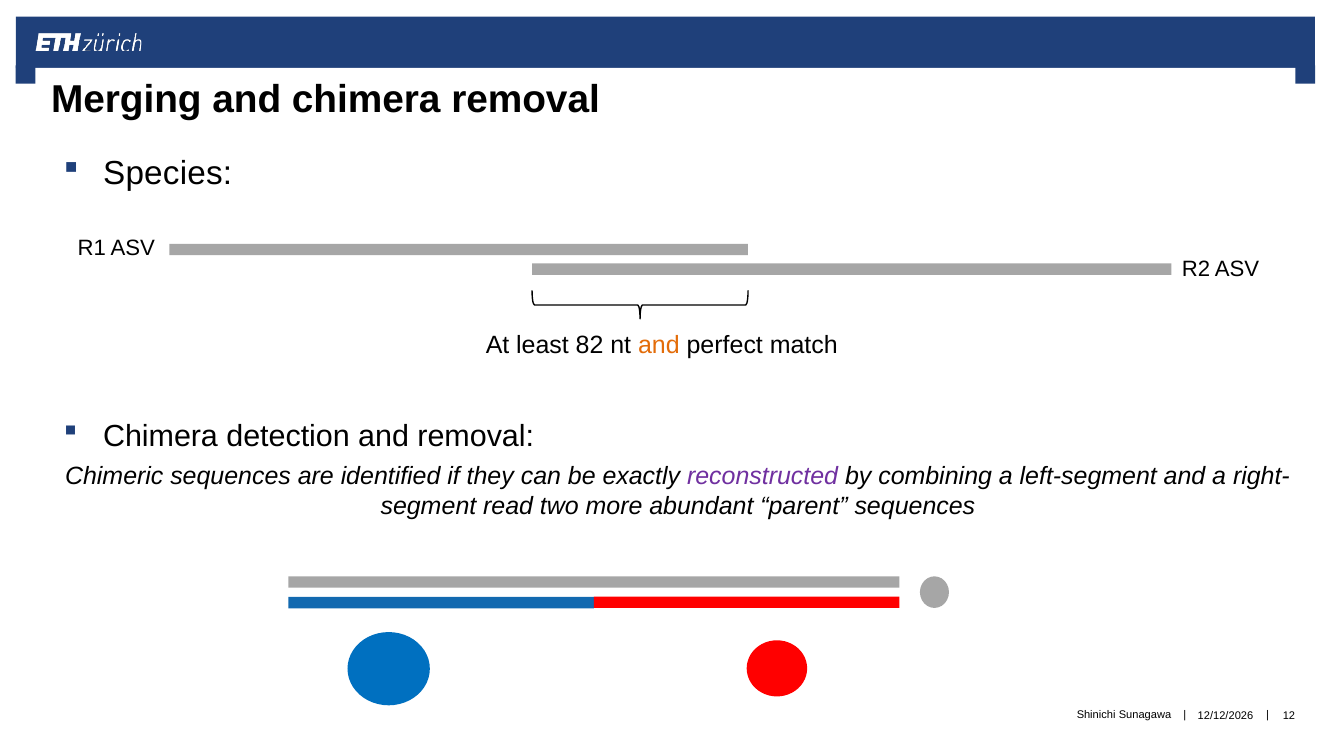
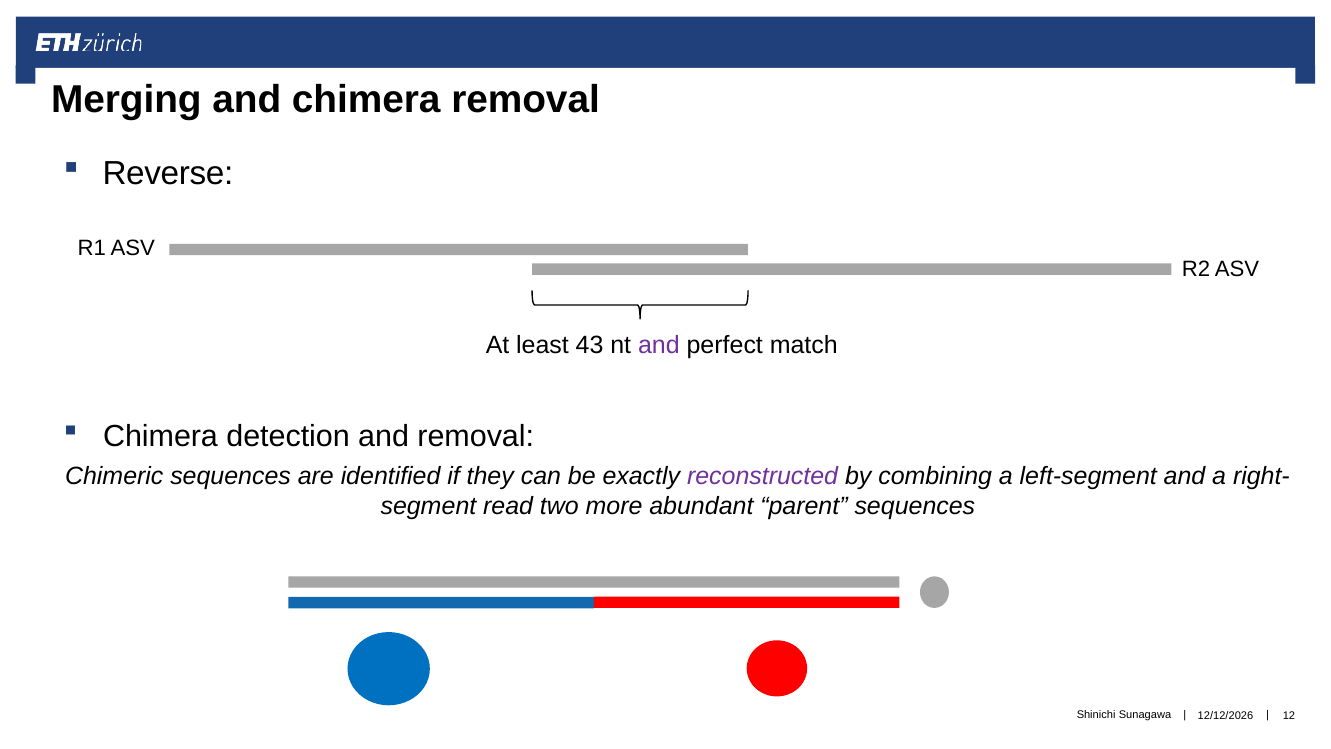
Species: Species -> Reverse (168, 174)
82: 82 -> 43 (590, 345)
and colour: orange -> purple (659, 345)
